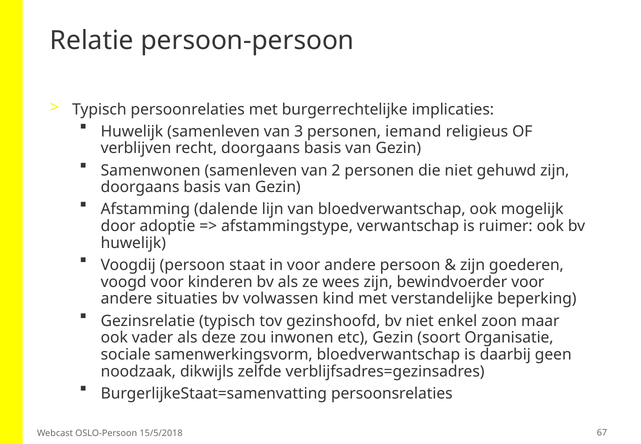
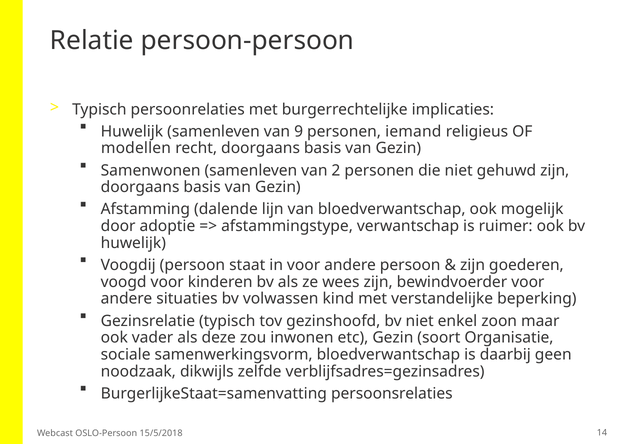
3: 3 -> 9 (299, 131)
verblijven: verblijven -> modellen (136, 148)
67: 67 -> 14 (602, 433)
